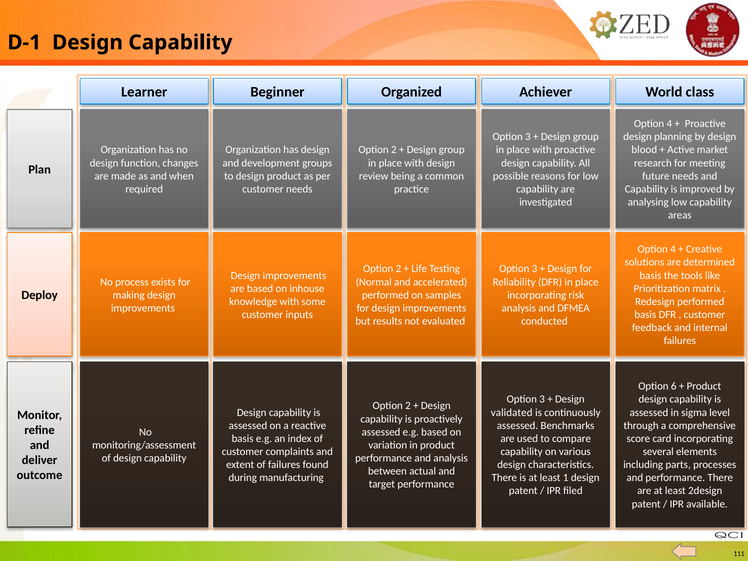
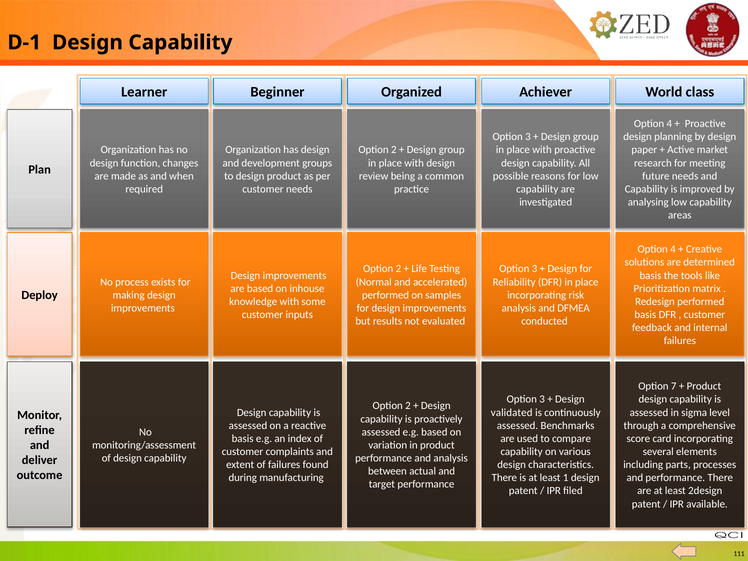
blood: blood -> paper (644, 150)
6: 6 -> 7 (674, 386)
